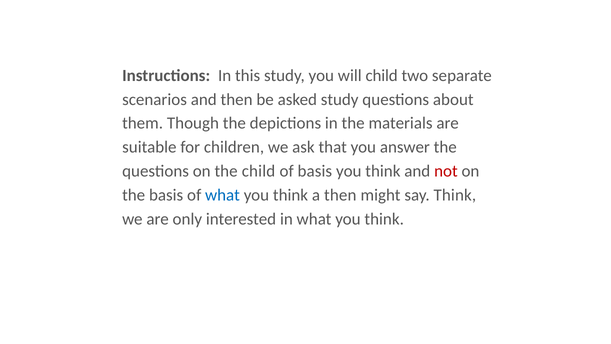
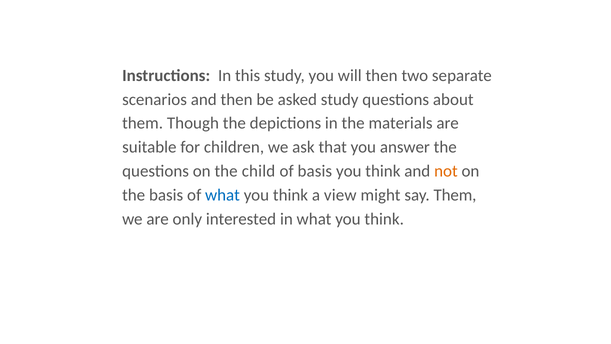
will child: child -> then (382, 75)
not colour: red -> orange (446, 171)
a then: then -> view (340, 195)
say Think: Think -> Them (455, 195)
